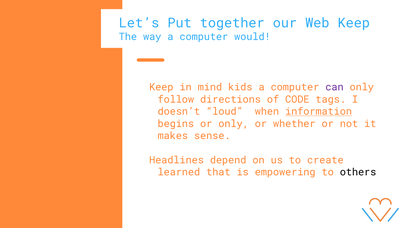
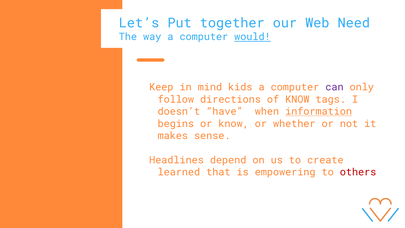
Web Keep: Keep -> Need (354, 23)
would underline: none -> present (252, 37)
of CODE: CODE -> KNOW (297, 99)
loud: loud -> have (224, 111)
or only: only -> know (234, 124)
others colour: black -> red (358, 172)
